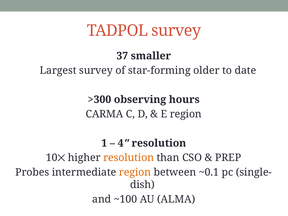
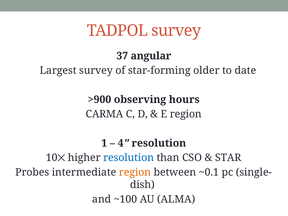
smaller: smaller -> angular (151, 56)
>300: >300 -> >900 (99, 100)
resolution colour: orange -> blue (129, 158)
PREP: PREP -> STAR (228, 158)
